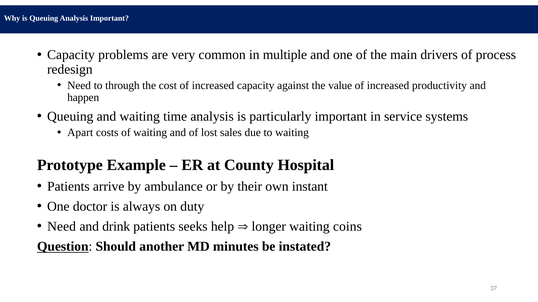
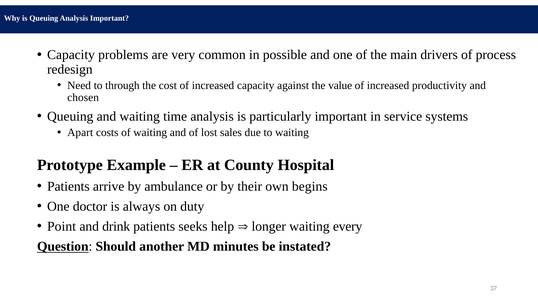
multiple: multiple -> possible (285, 55)
happen: happen -> chosen (83, 98)
instant: instant -> begins (310, 187)
Need: Need -> Point (62, 227)
coins: coins -> every (348, 227)
